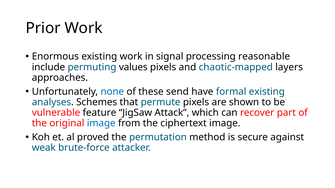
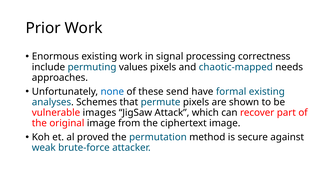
reasonable: reasonable -> correctness (264, 57)
layers: layers -> needs (289, 67)
feature: feature -> images (99, 113)
image colour: blue -> black (101, 123)
